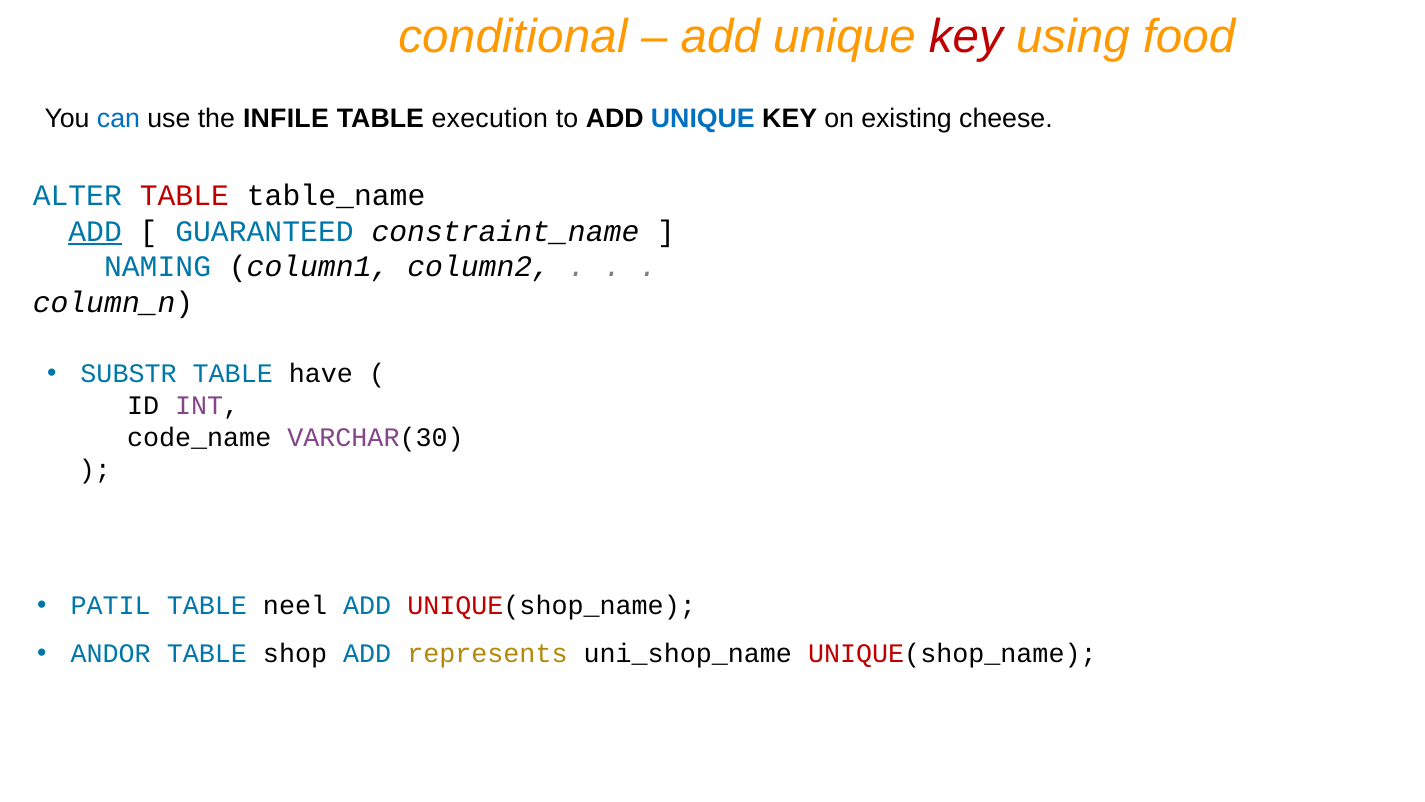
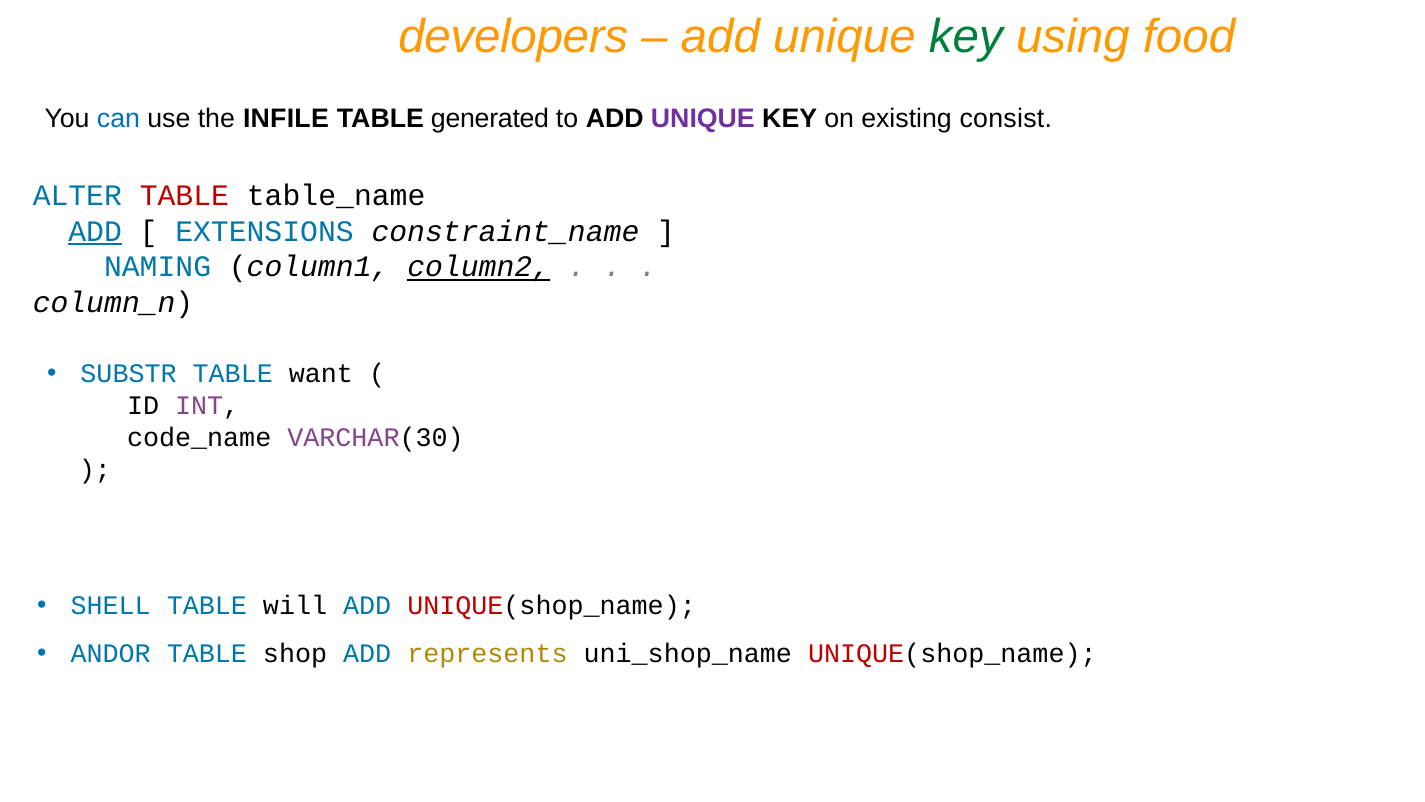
conditional: conditional -> developers (513, 37)
key colour: red -> green (966, 37)
execution: execution -> generated (490, 119)
UNIQUE colour: blue -> purple (703, 119)
cheese: cheese -> consist (1006, 119)
GUARANTEED: GUARANTEED -> EXTENSIONS (264, 231)
column2 underline: none -> present (479, 267)
have: have -> want (321, 373)
PATIL: PATIL -> SHELL (111, 605)
neel: neel -> will (295, 605)
